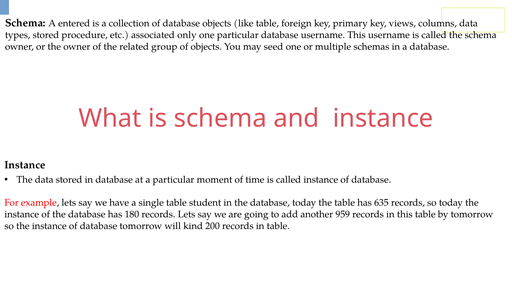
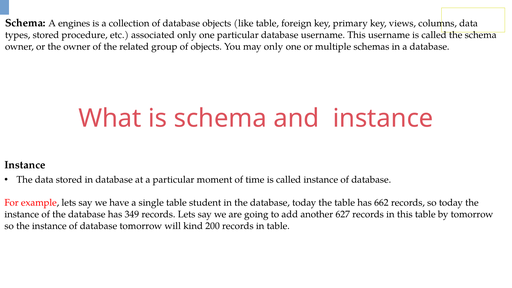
entered: entered -> engines (74, 23)
may seed: seed -> only (274, 47)
635: 635 -> 662 (381, 203)
180: 180 -> 349 (132, 214)
959: 959 -> 627 (343, 214)
